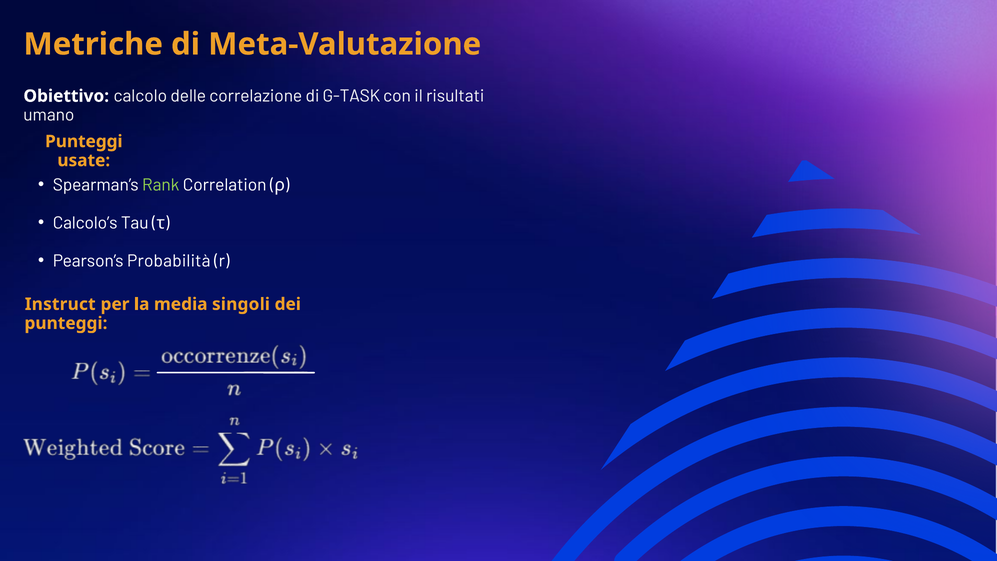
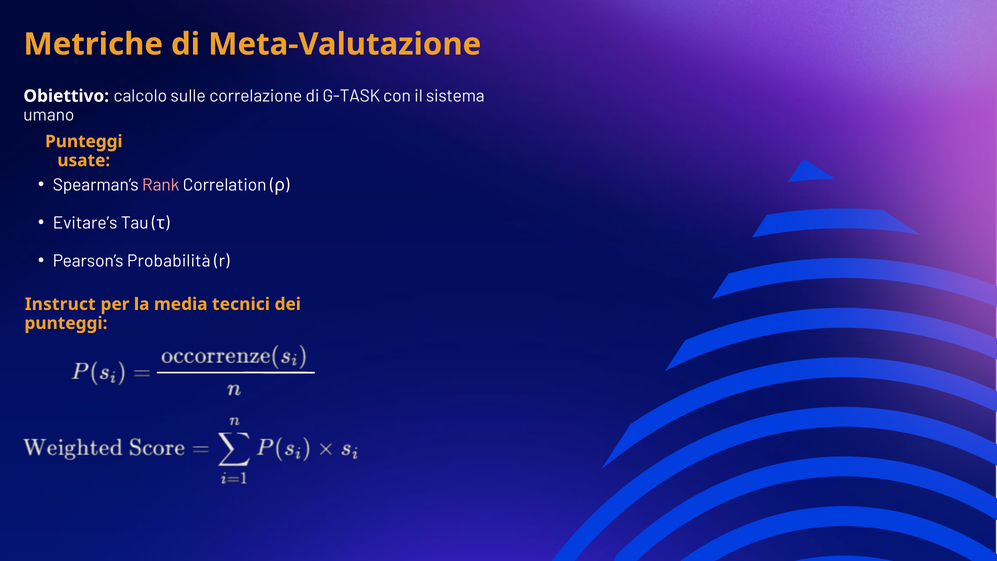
delle: delle -> sulle (188, 96)
risultati: risultati -> sistema (455, 96)
Rank colour: light green -> pink (161, 185)
Calcolo’s: Calcolo’s -> Evitare’s (85, 223)
singoli: singoli -> tecnici (241, 304)
